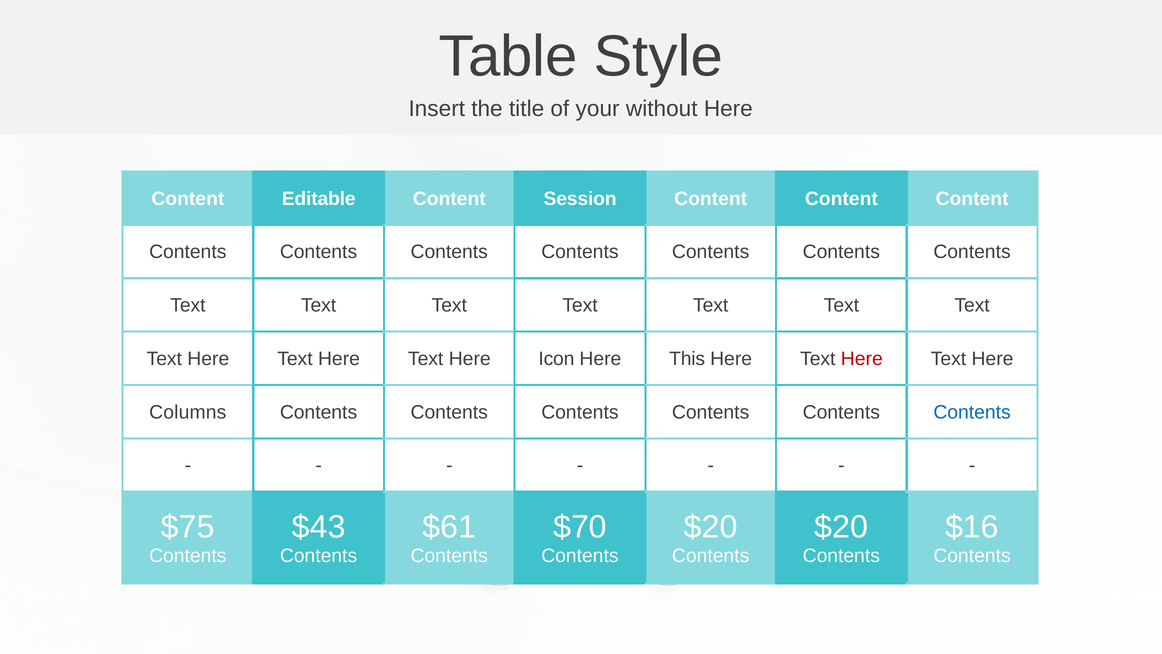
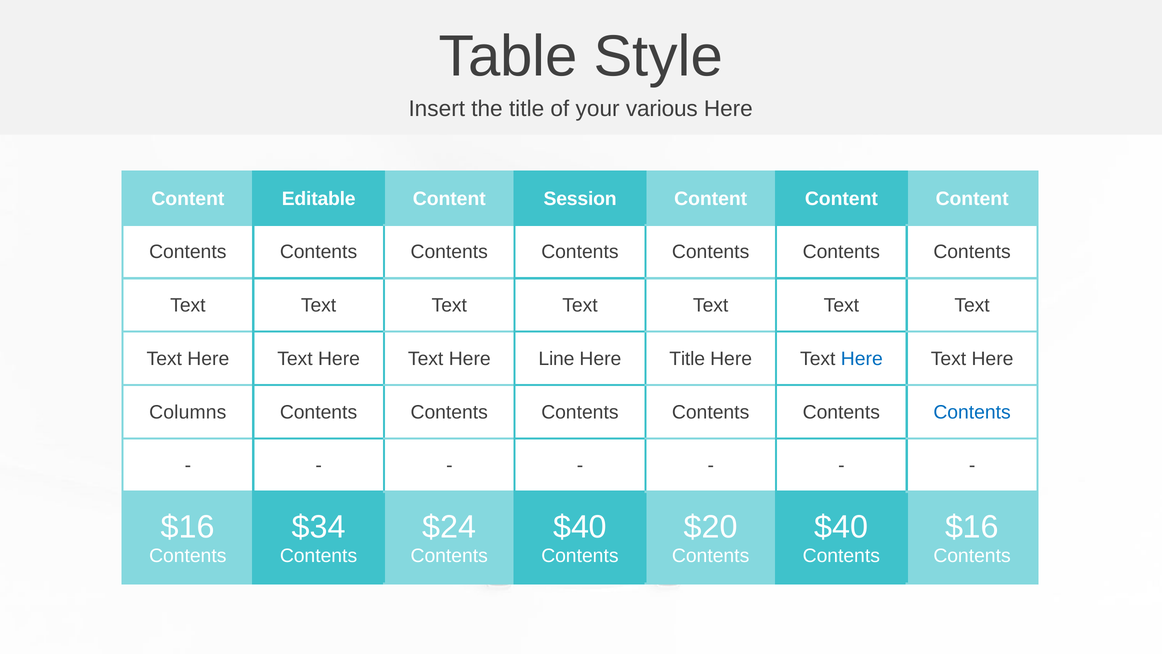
without: without -> various (662, 109)
Icon: Icon -> Line (556, 359)
Here This: This -> Title (687, 359)
Here colour: red -> blue (862, 359)
$75: $75 -> $16 (188, 527)
$43: $43 -> $34 (319, 527)
$61: $61 -> $24 (449, 527)
$70: $70 -> $40 (580, 527)
$20: $20 -> $40 (841, 527)
